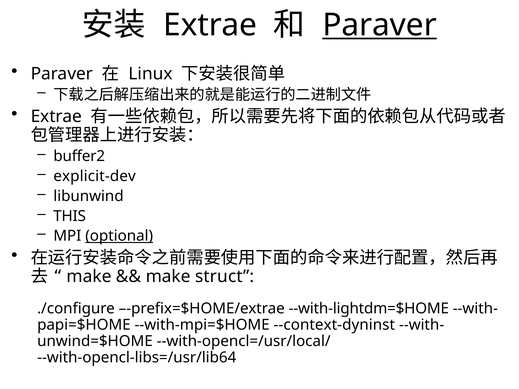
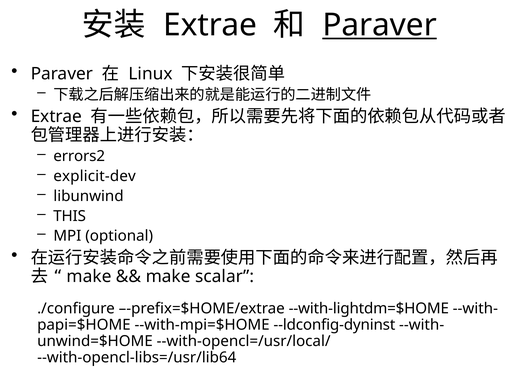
buffer2: buffer2 -> errors2 (79, 156)
optional underline: present -> none (119, 236)
struct: struct -> scalar (225, 277)
--context-dyninst: --context-dyninst -> --ldconfig-dyninst (334, 325)
